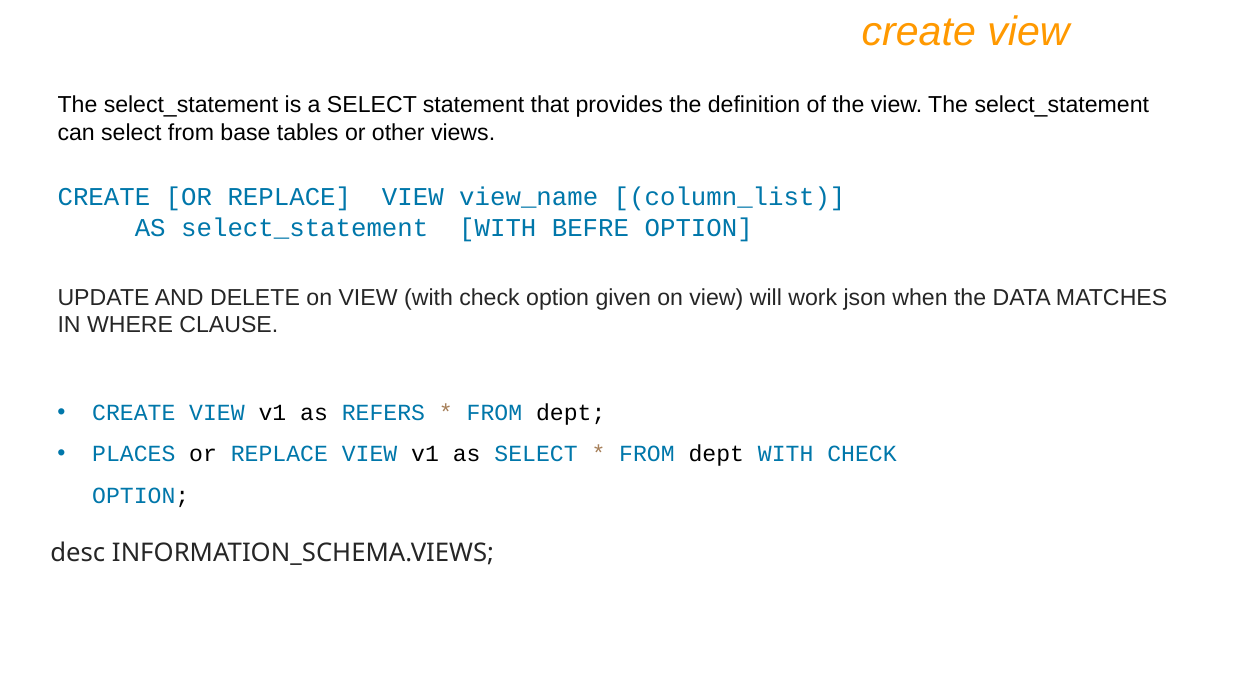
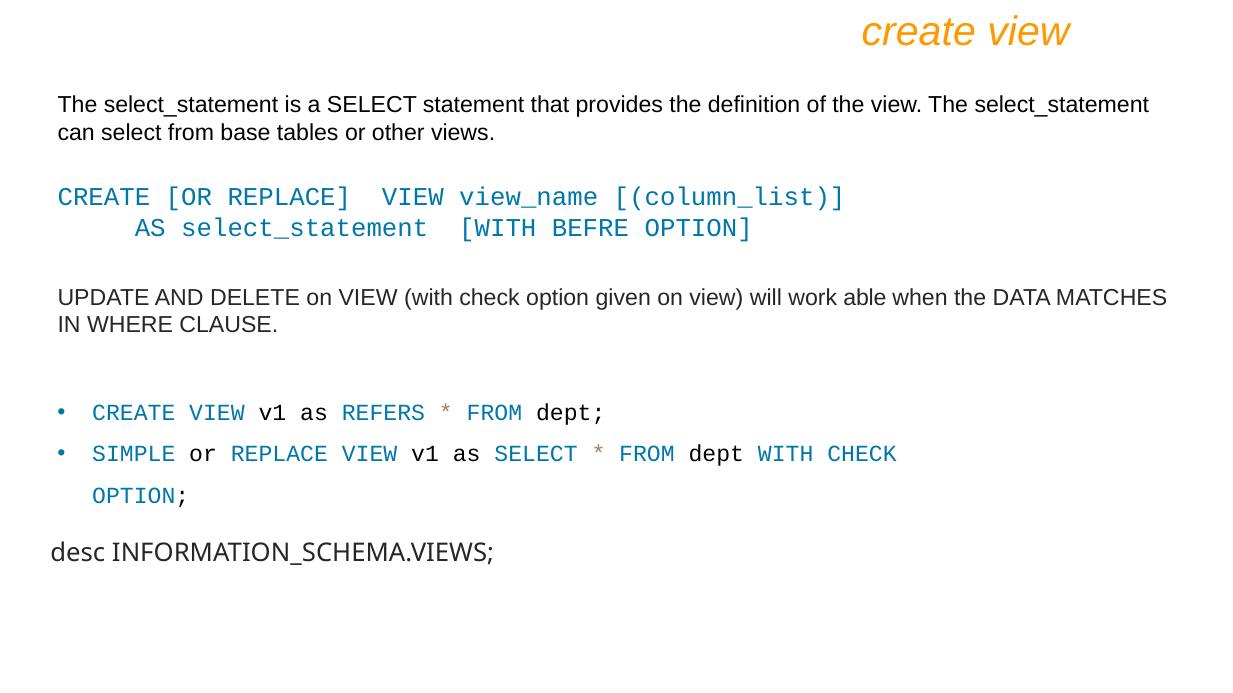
json: json -> able (865, 298)
PLACES: PLACES -> SIMPLE (134, 455)
